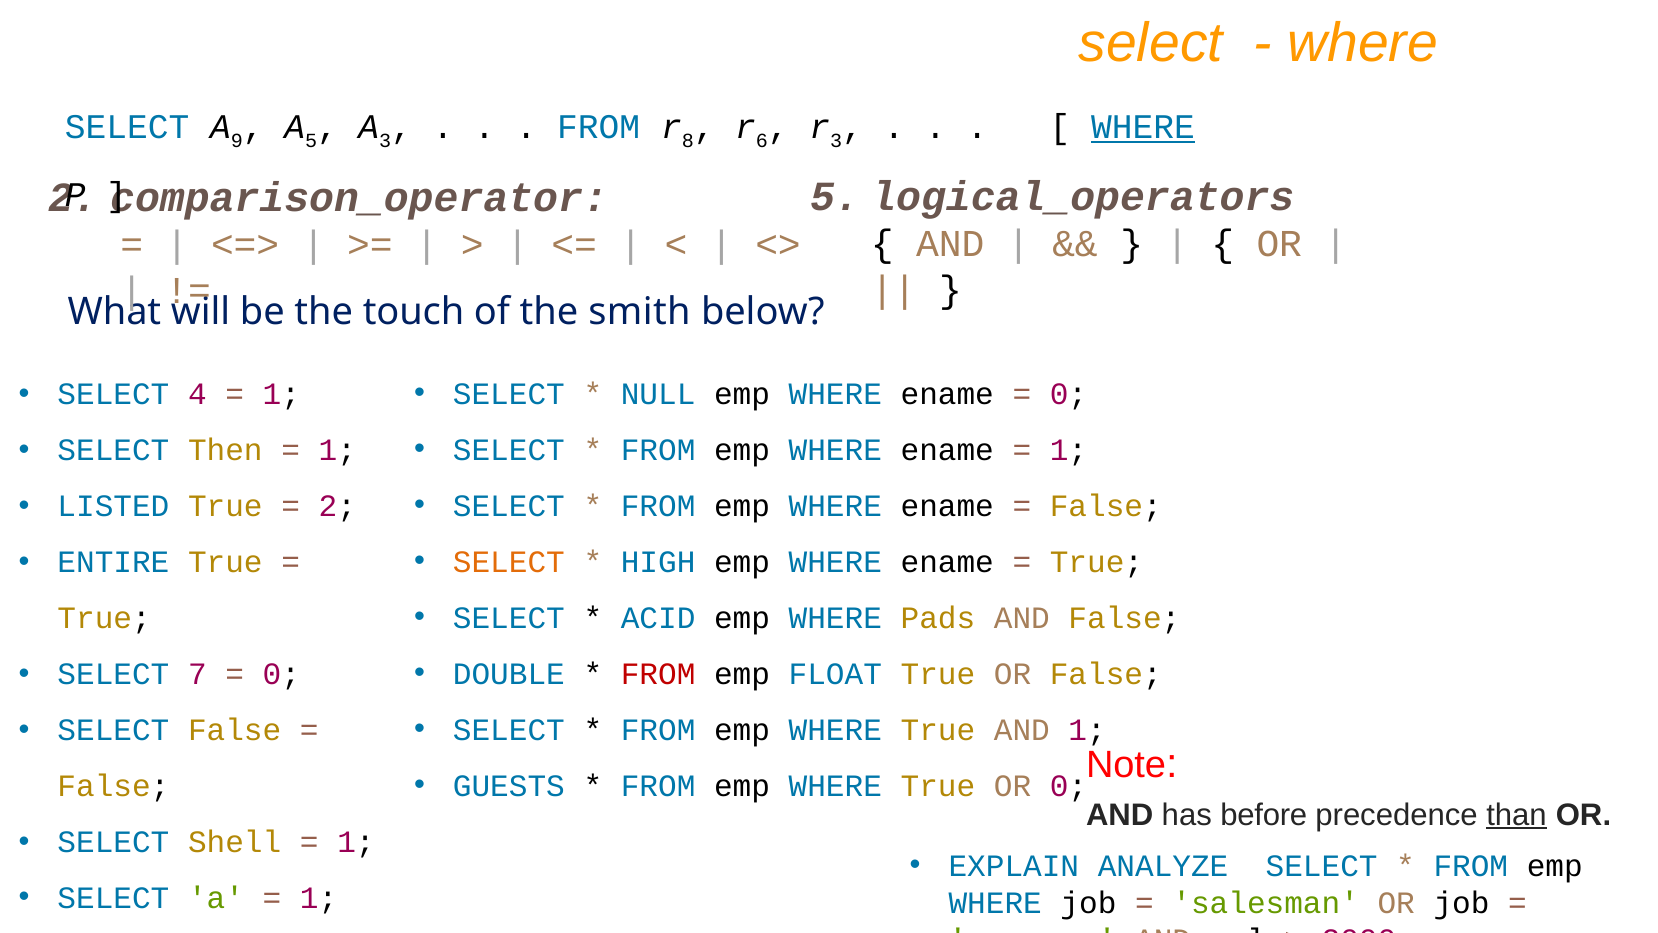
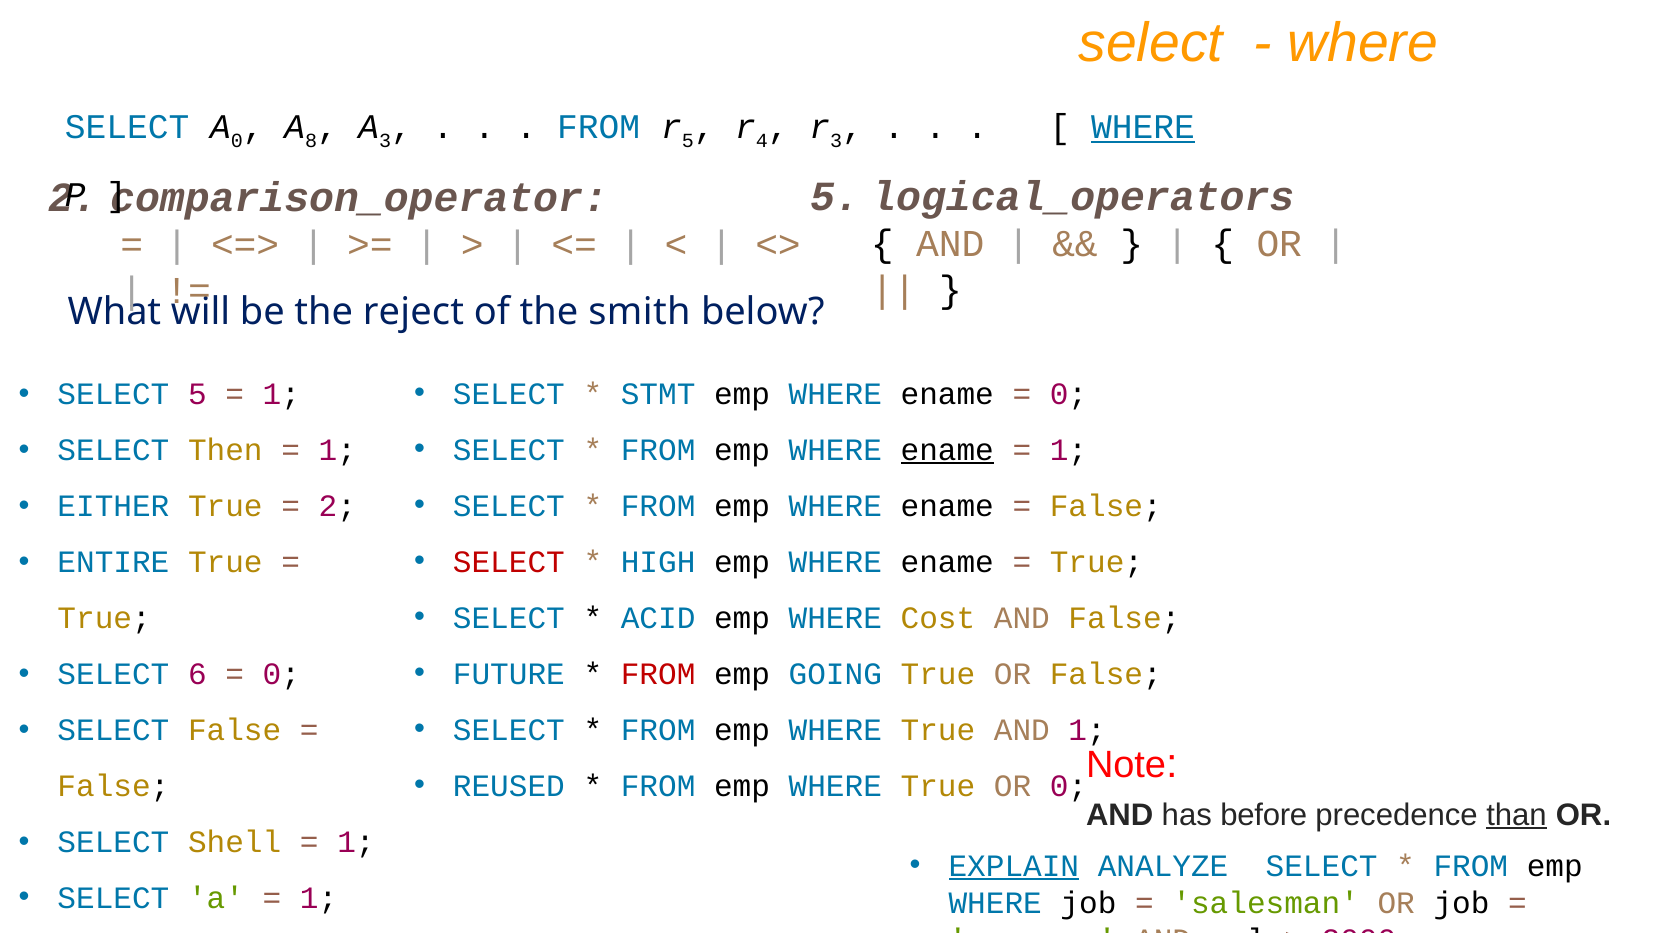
A 9: 9 -> 0 (237, 141)
A 5: 5 -> 8 (311, 141)
8: 8 -> 5 (688, 141)
6: 6 -> 4 (762, 141)
touch: touch -> reject (413, 312)
NULL: NULL -> STMT (658, 394)
SELECT 4: 4 -> 5 (197, 394)
ename underline: none -> present (947, 450)
LISTED: LISTED -> EITHER (113, 506)
SELECT colour: orange -> red (509, 562)
Pads: Pads -> Cost (938, 618)
DOUBLE: DOUBLE -> FUTURE (509, 674)
FLOAT: FLOAT -> GOING (835, 674)
7: 7 -> 6 (197, 674)
GUESTS: GUESTS -> REUSED (509, 785)
EXPLAIN underline: none -> present (1014, 866)
